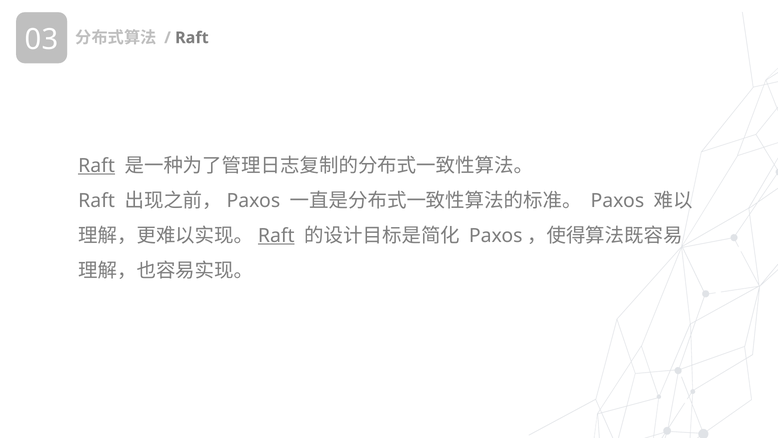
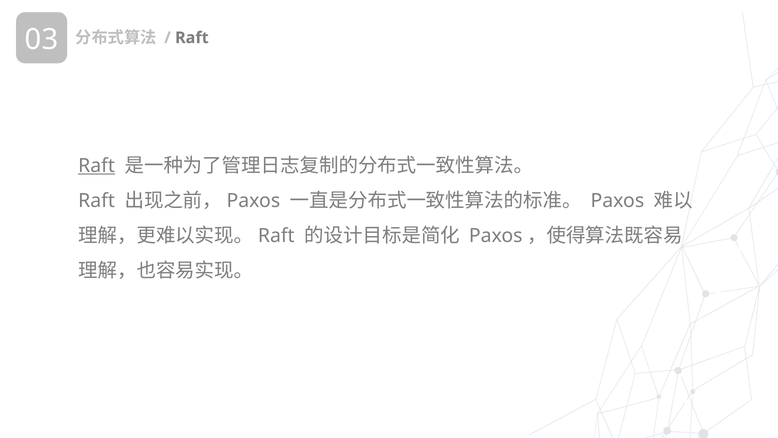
Raft underline: present -> none (276, 235)
